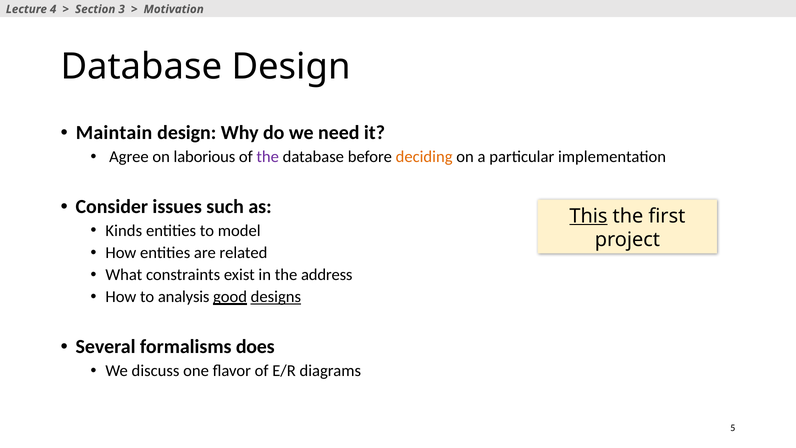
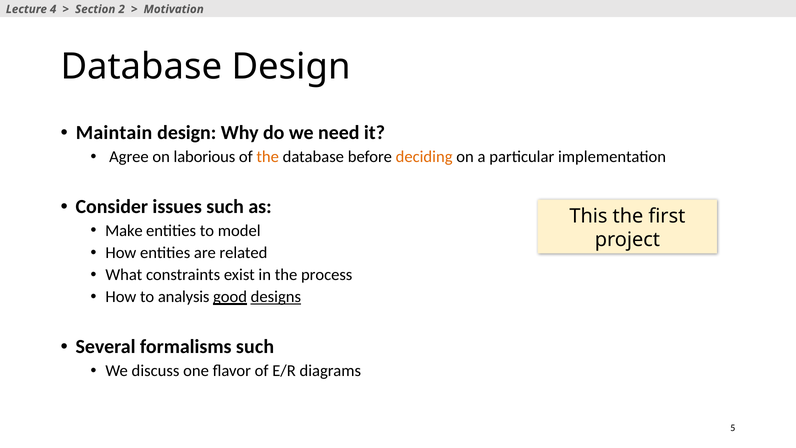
3: 3 -> 2 (122, 9)
the colour: purple -> orange (268, 157)
This underline: present -> none (588, 216)
Kinds: Kinds -> Make (124, 231)
address: address -> process (327, 275)
formalisms does: does -> such (255, 347)
